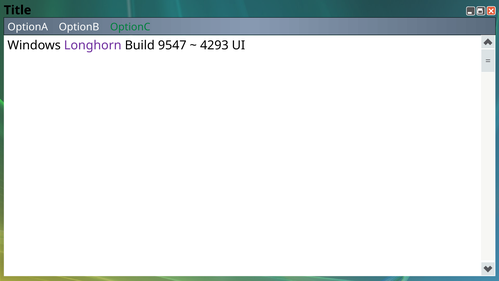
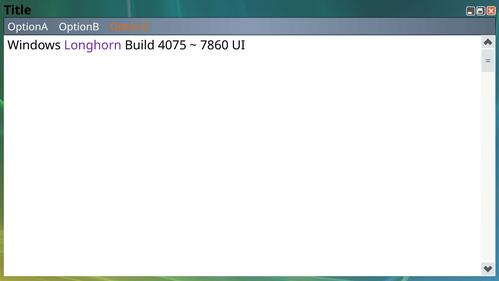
OptionC colour: green -> orange (130, 27)
9547: 9547 -> 4075 (172, 45)
4293: 4293 -> 7860 (214, 45)
